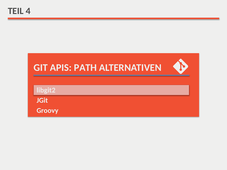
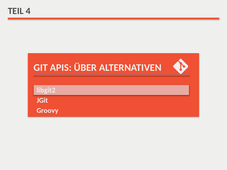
PATH: PATH -> ÜBER (85, 68)
